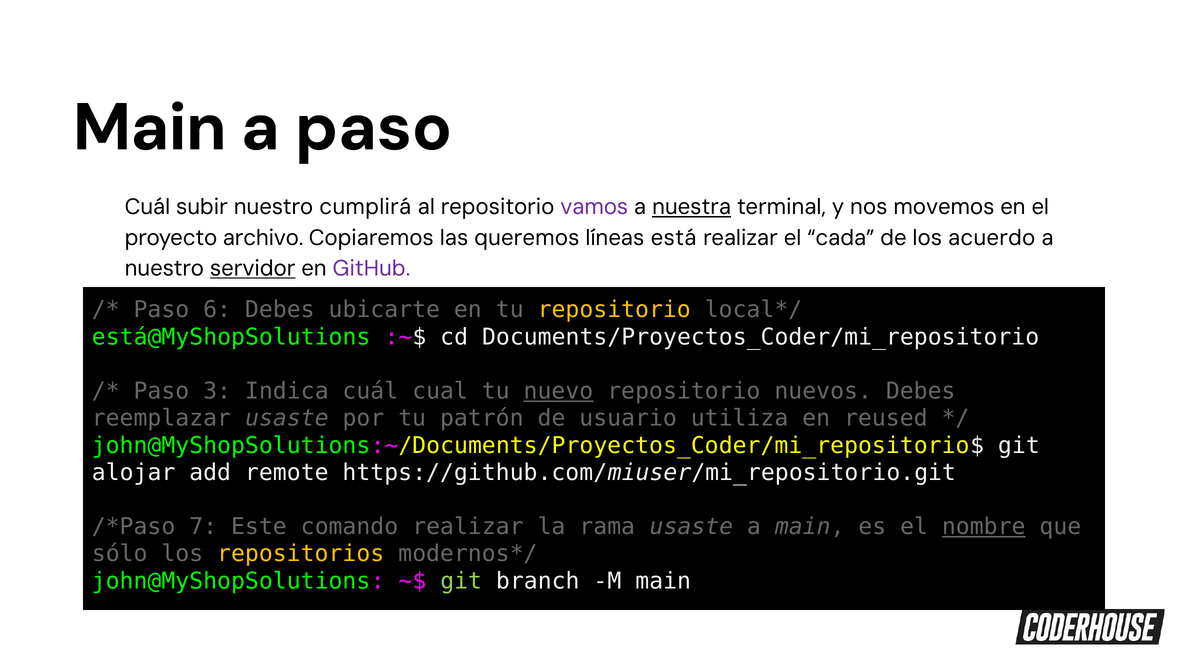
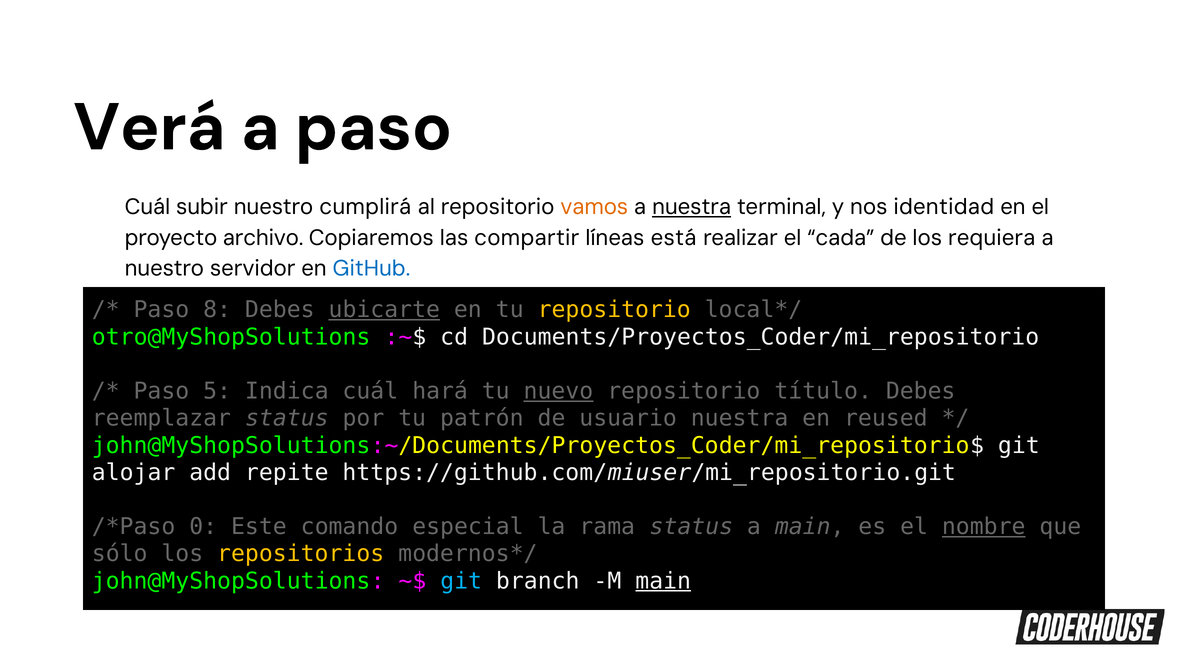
Main: Main -> Verá (149, 128)
vamos colour: purple -> orange (594, 207)
movemos: movemos -> identidad (944, 207)
queremos: queremos -> compartir (527, 238)
acuerdo: acuerdo -> requiera (992, 238)
servidor underline: present -> none (253, 269)
GitHub colour: purple -> blue (371, 269)
6: 6 -> 8 (217, 310)
ubicarte underline: none -> present (384, 310)
está@MyShopSolutions: está@MyShopSolutions -> otro@MyShopSolutions (231, 337)
3: 3 -> 5 (217, 391)
cual: cual -> hará (440, 391)
nuevos: nuevos -> título (823, 391)
reemplazar usaste: usaste -> status (287, 418)
usuario utiliza: utiliza -> nuestra (740, 418)
remote: remote -> repite (287, 473)
7: 7 -> 0 (203, 527)
comando realizar: realizar -> especial (468, 527)
rama usaste: usaste -> status (691, 527)
git colour: light green -> light blue (461, 581)
main underline: none -> present (663, 581)
